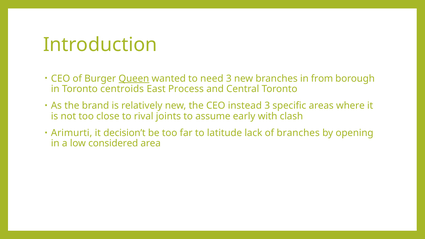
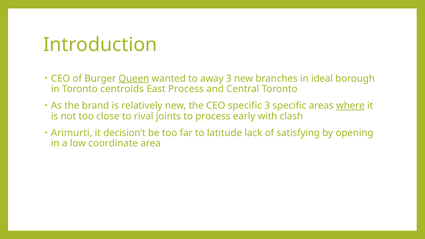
need: need -> away (212, 79)
from: from -> ideal (322, 79)
CEO instead: instead -> specific (245, 106)
where underline: none -> present (350, 106)
to assume: assume -> process (213, 116)
of branches: branches -> satisfying (298, 133)
considered: considered -> coordinate (113, 143)
